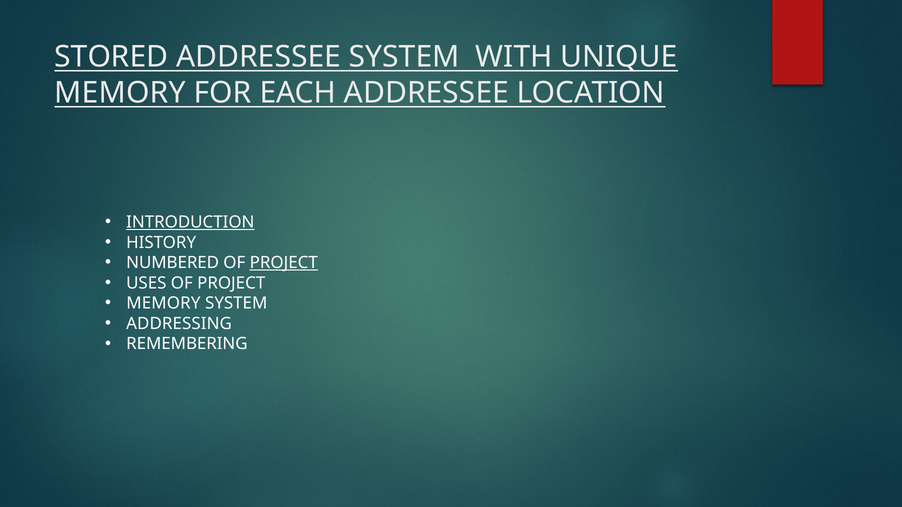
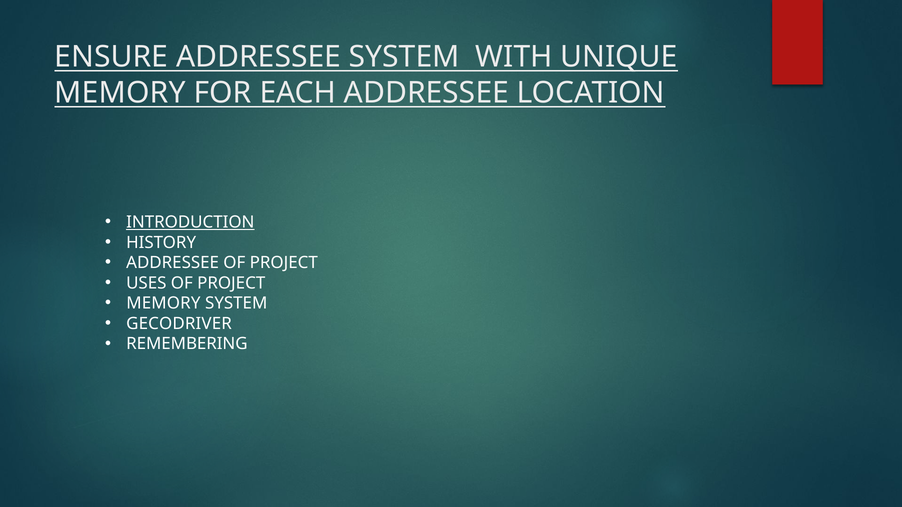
STORED: STORED -> ENSURE (111, 57)
NUMBERED: NUMBERED -> ADDRESSEE (173, 263)
PROJECT underline: present -> none (284, 263)
ADDRESSING: ADDRESSING -> GECODRIVER (179, 324)
